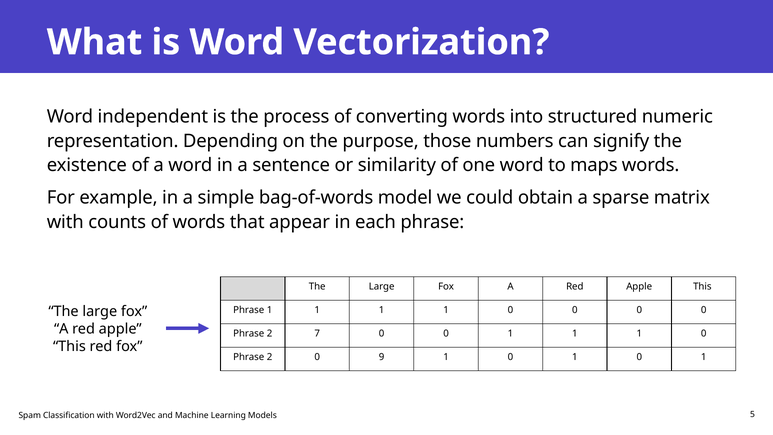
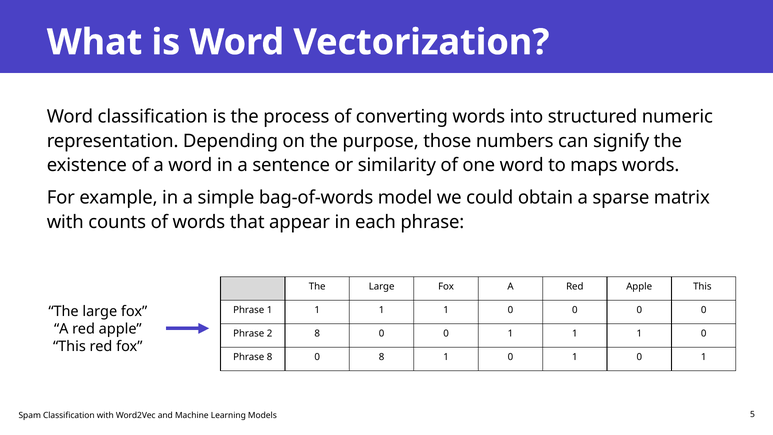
Word independent: independent -> classification (153, 116)
2 7: 7 -> 8 (317, 334)
2: 2 -> 8 (270, 357)
0 9: 9 -> 8 (382, 357)
